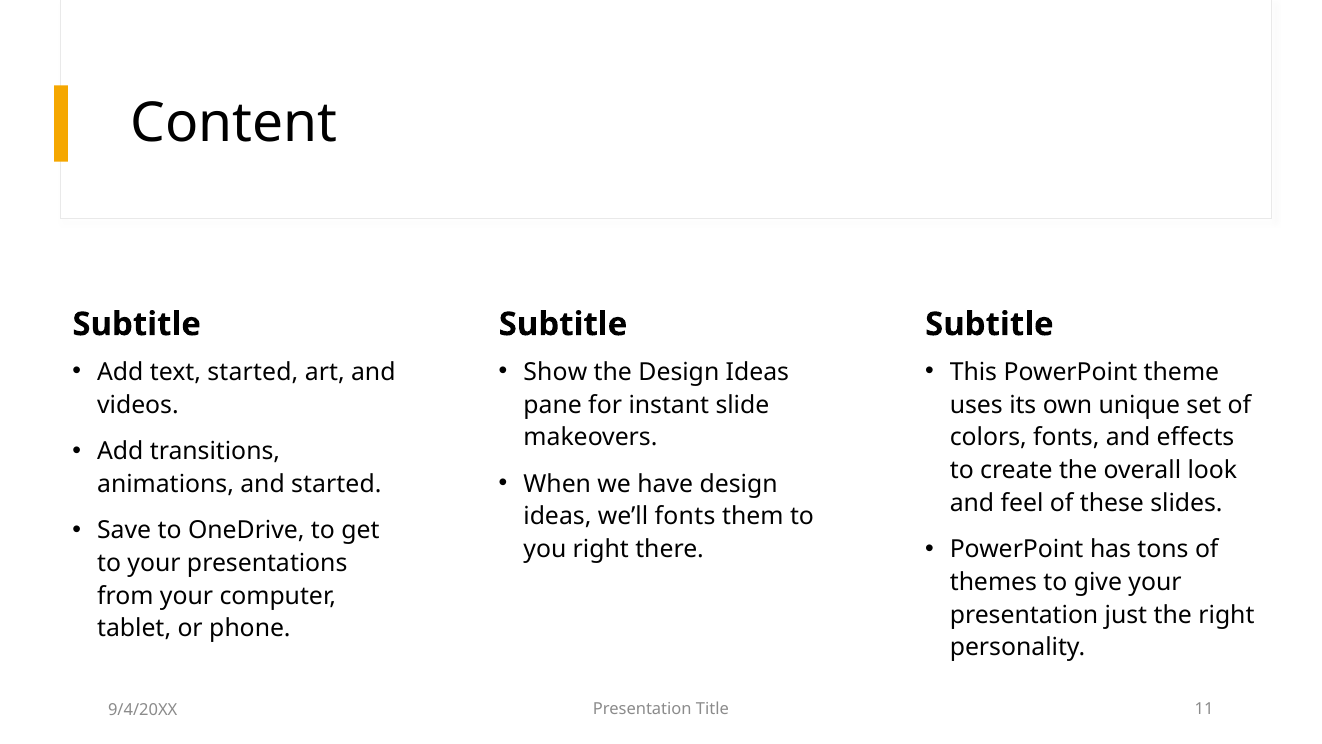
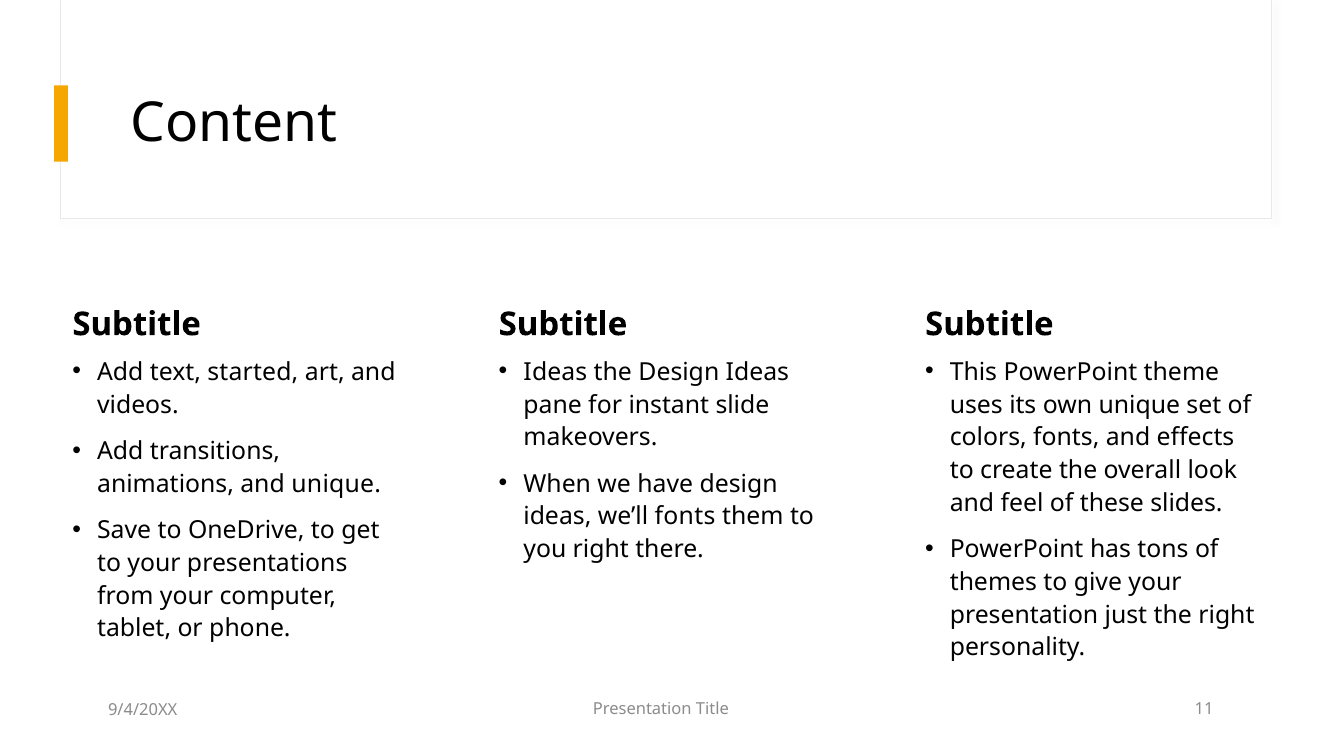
Show: Show -> Ideas (555, 372)
and started: started -> unique (336, 484)
